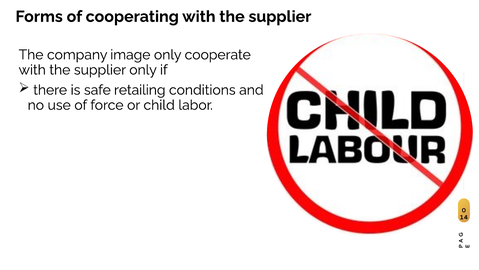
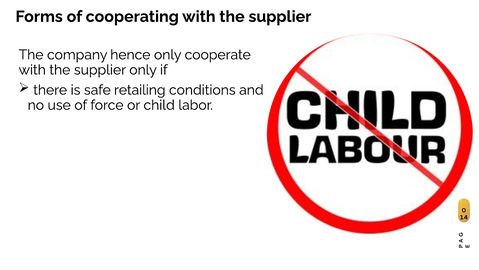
image: image -> hence (130, 55)
